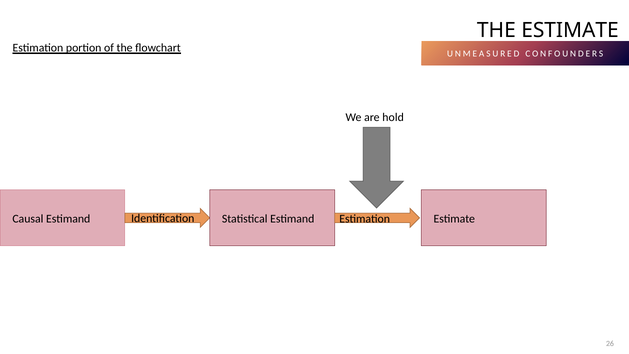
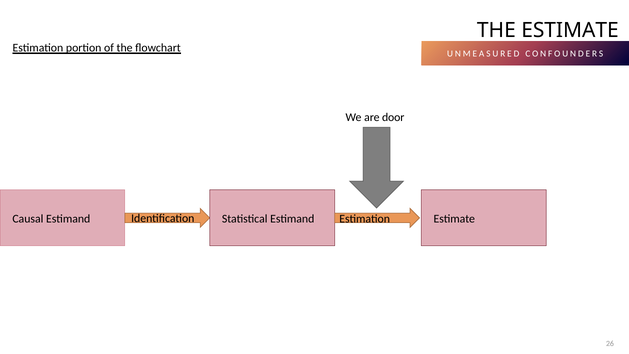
hold: hold -> door (393, 117)
